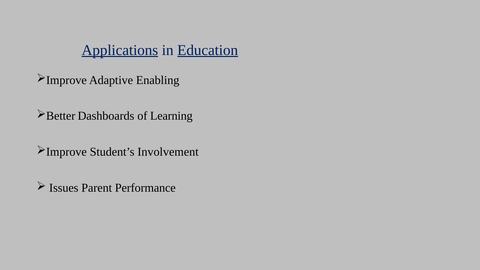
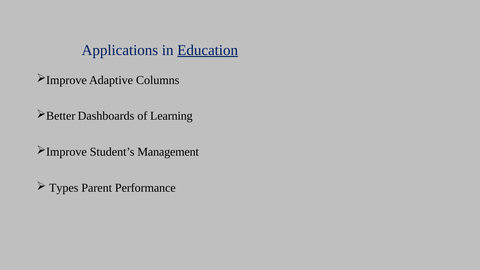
Applications underline: present -> none (120, 50)
Enabling: Enabling -> Columns (158, 80)
Involvement: Involvement -> Management (168, 152)
Issues: Issues -> Types (64, 188)
